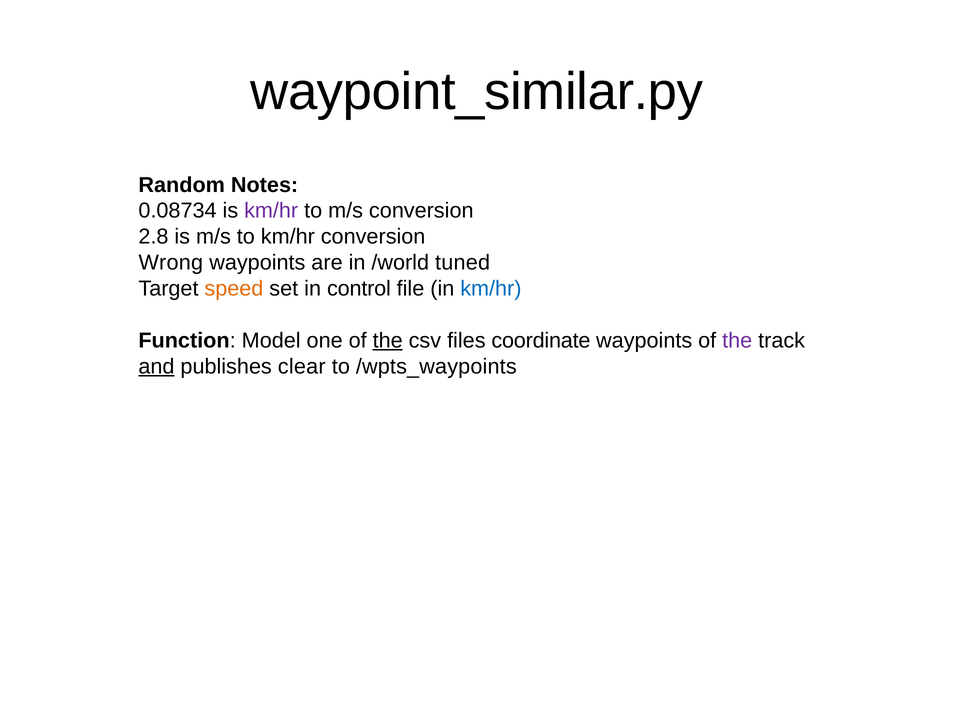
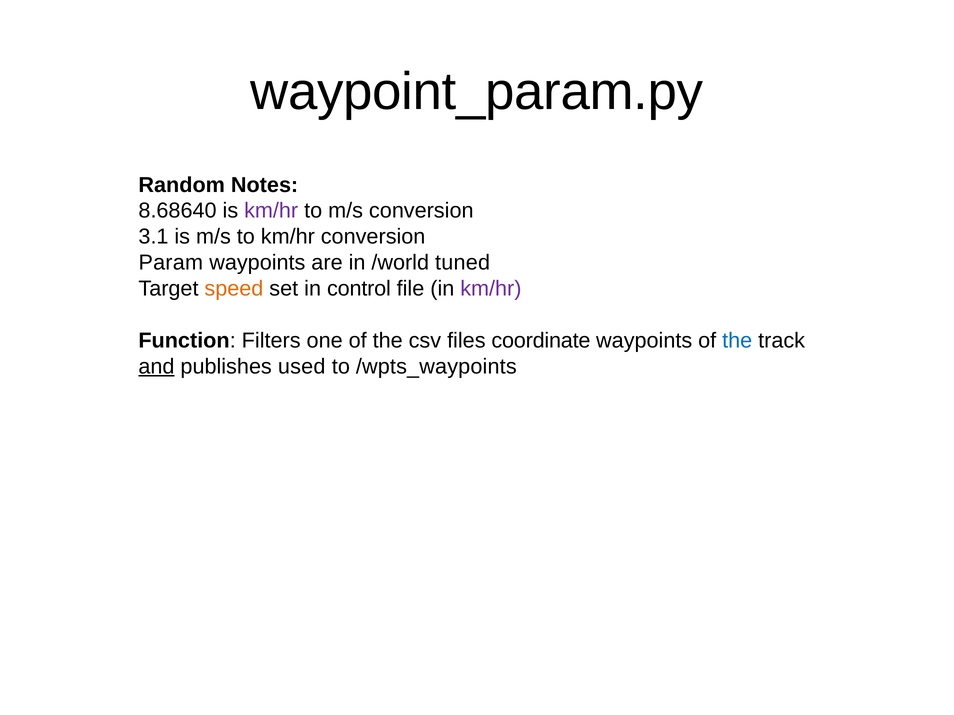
waypoint_similar.py: waypoint_similar.py -> waypoint_param.py (477, 92)
0.08734: 0.08734 -> 8.68640 (178, 211)
2.8: 2.8 -> 3.1 (154, 237)
Wrong: Wrong -> Param (171, 263)
km/hr colour: blue -> purple (491, 289)
Model: Model -> Filters (271, 341)
the underline: present -> none (388, 341)
the colour: purple -> blue (737, 341)
clear: clear -> used (302, 367)
